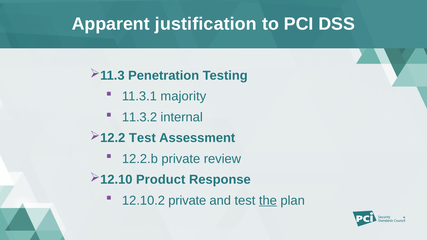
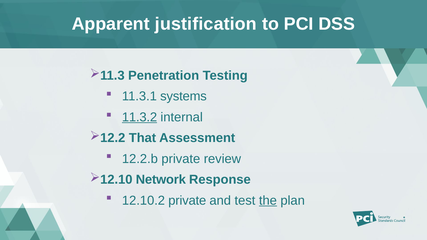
majority: majority -> systems (184, 96)
11.3.2 underline: none -> present (140, 117)
Test: Test -> That (142, 138)
Product: Product -> Network (161, 180)
